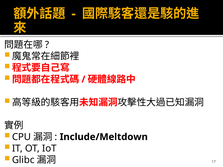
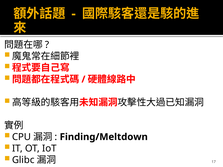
Include/Meltdown: Include/Meltdown -> Finding/Meltdown (104, 137)
